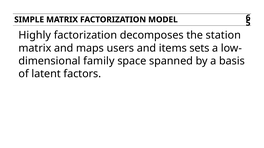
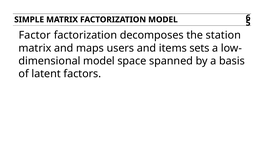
Highly: Highly -> Factor (35, 35)
family: family -> model (99, 61)
